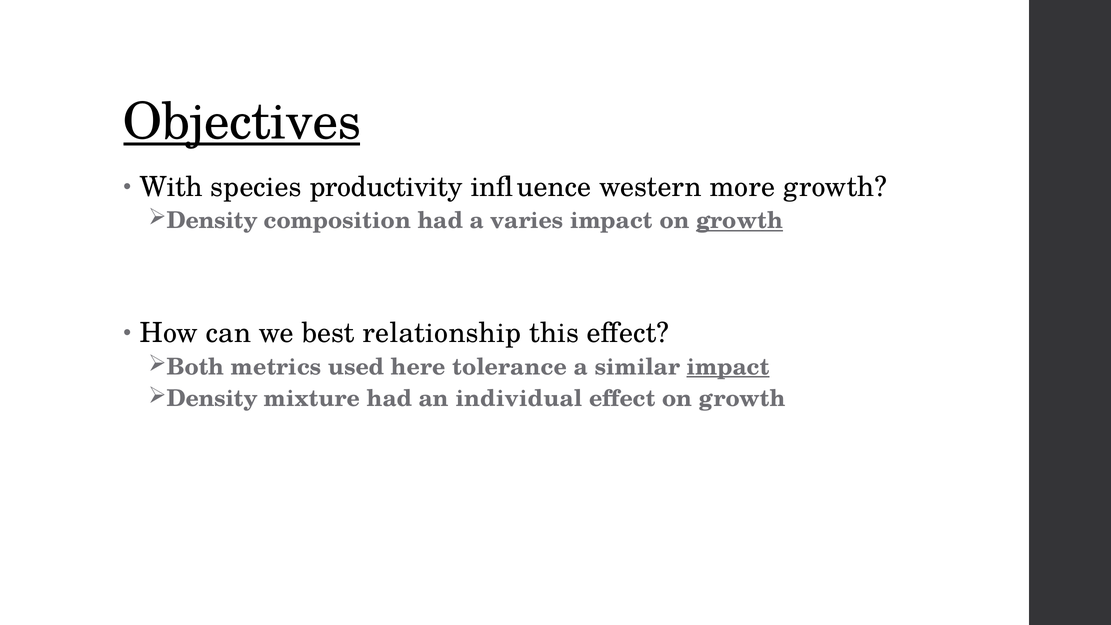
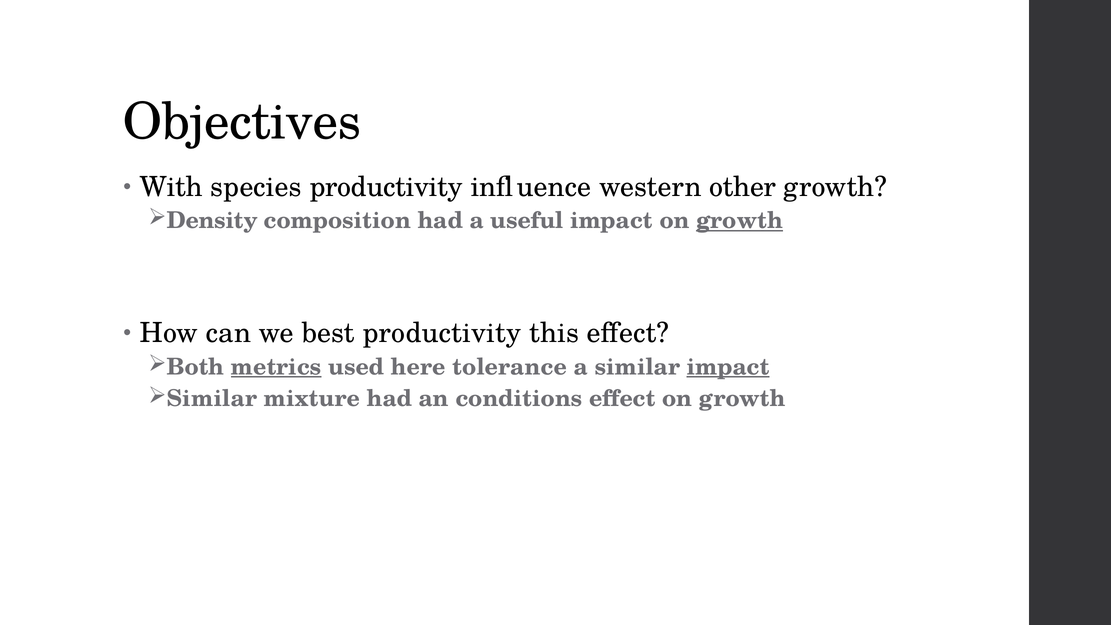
Objectives underline: present -> none (242, 122)
more: more -> other (743, 187)
varies: varies -> useful (527, 221)
best relationship: relationship -> productivity (442, 333)
metrics underline: none -> present (276, 367)
Density: Density -> Similar (212, 399)
individual: individual -> conditions (519, 399)
